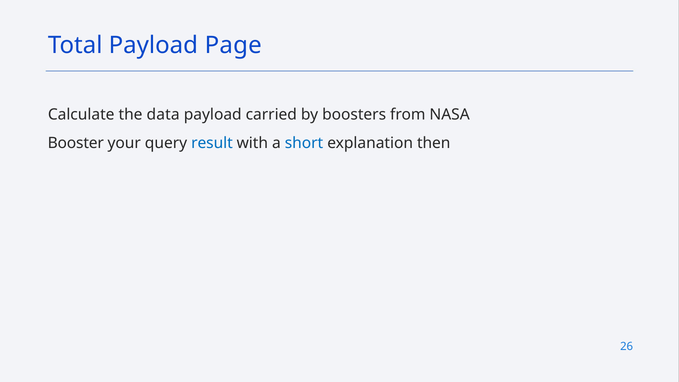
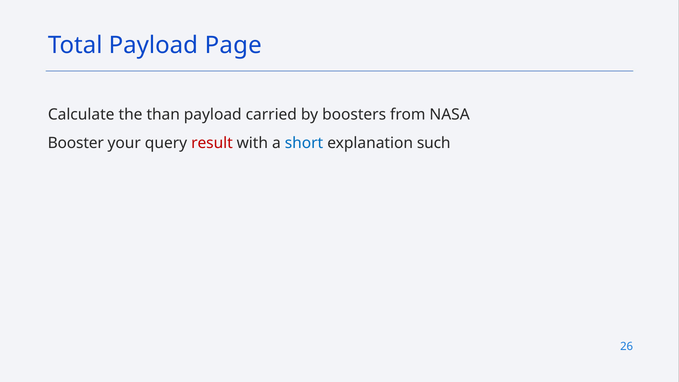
data: data -> than (163, 115)
result colour: blue -> red (212, 143)
then: then -> such (434, 143)
